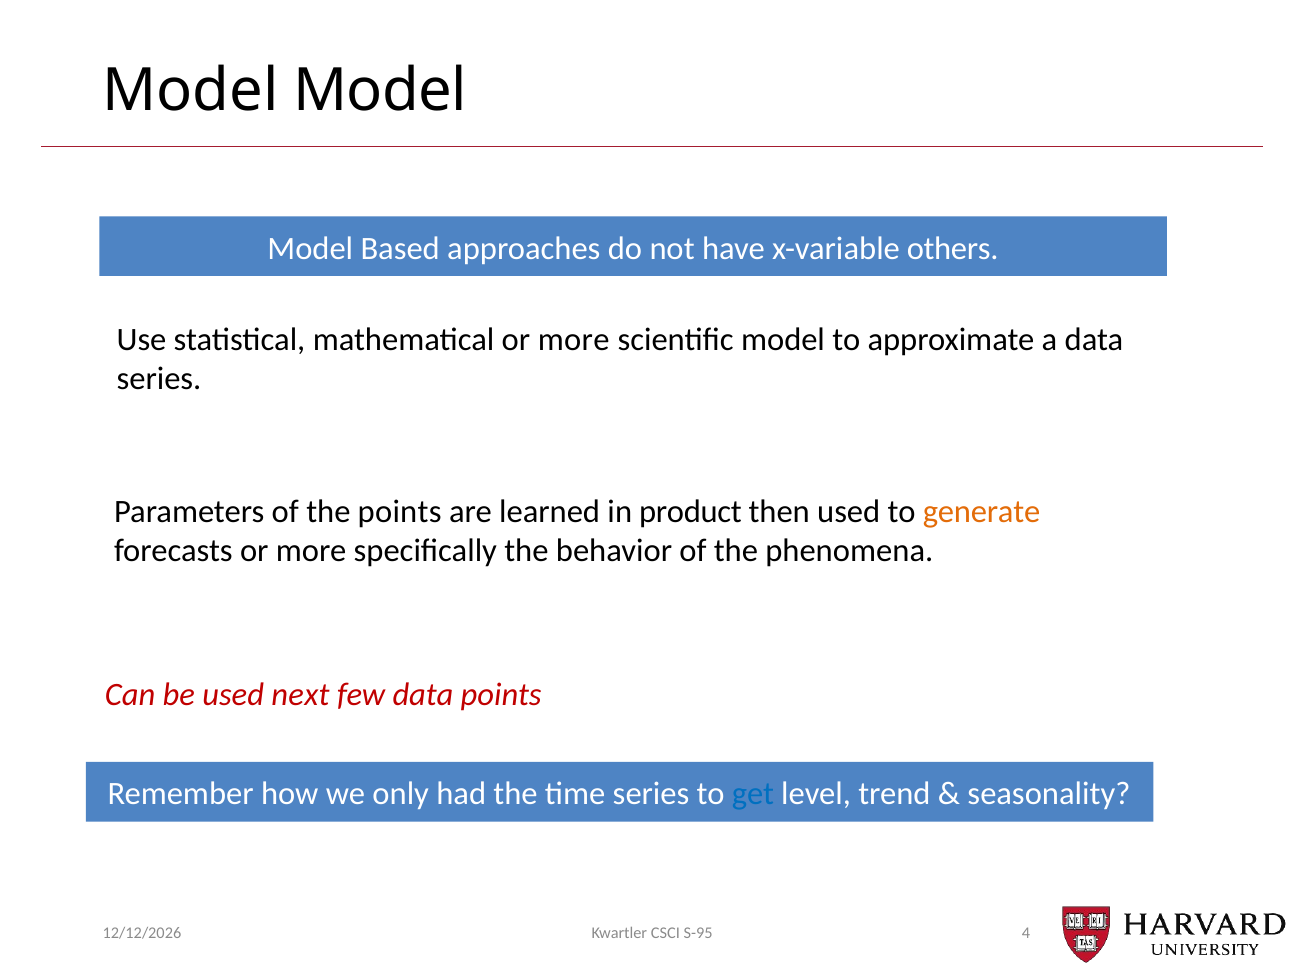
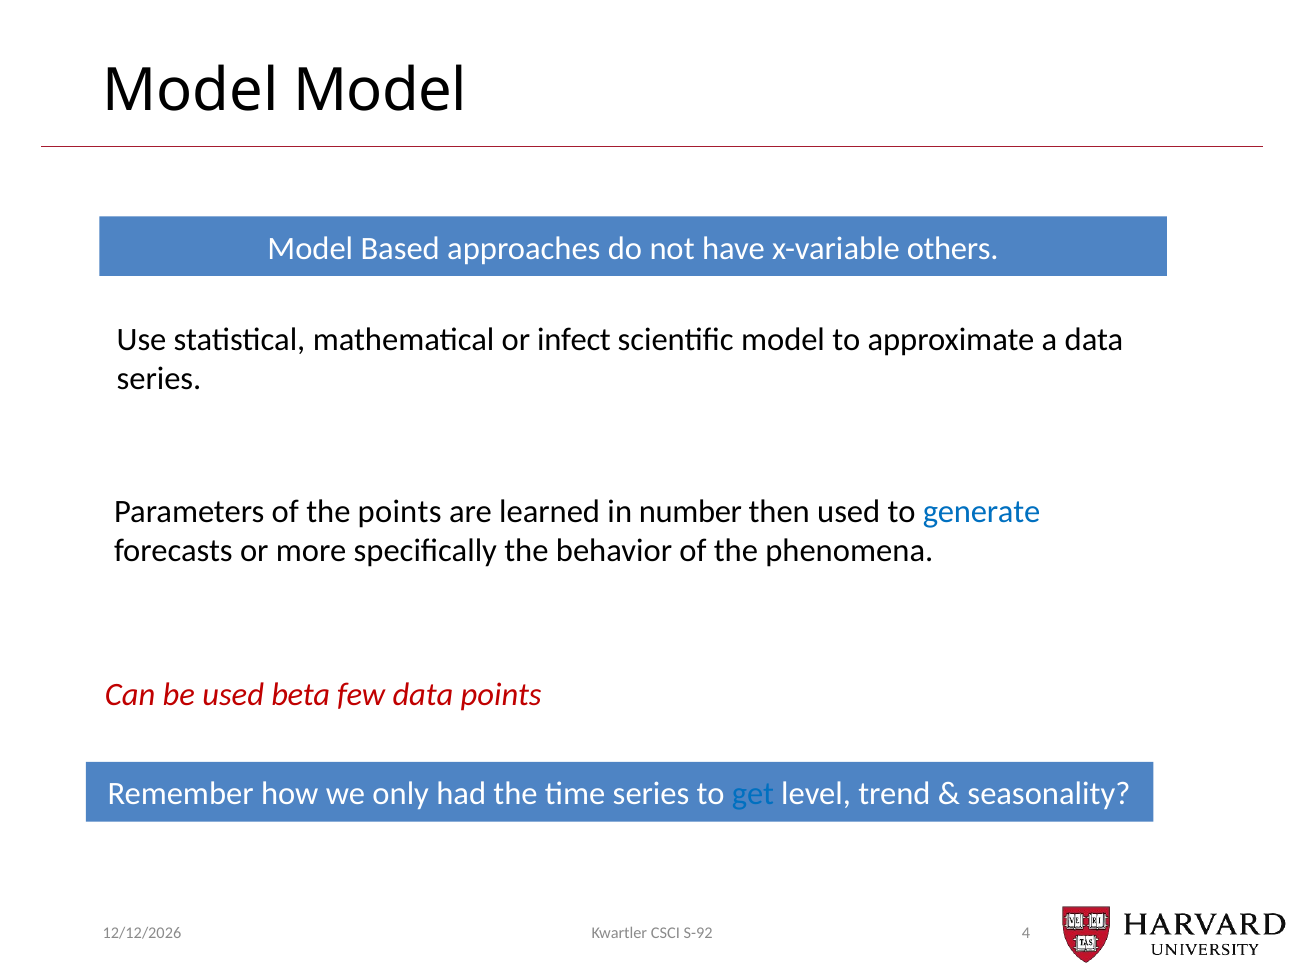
mathematical or more: more -> infect (574, 340)
product: product -> number (690, 512)
generate colour: orange -> blue (982, 512)
next: next -> beta (301, 695)
S-95: S-95 -> S-92 (698, 934)
